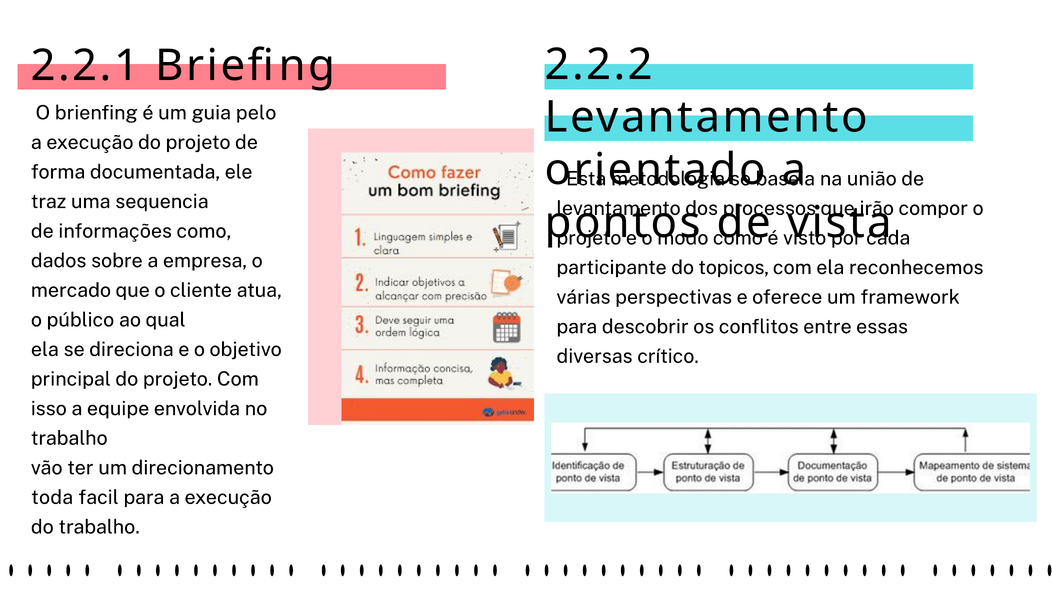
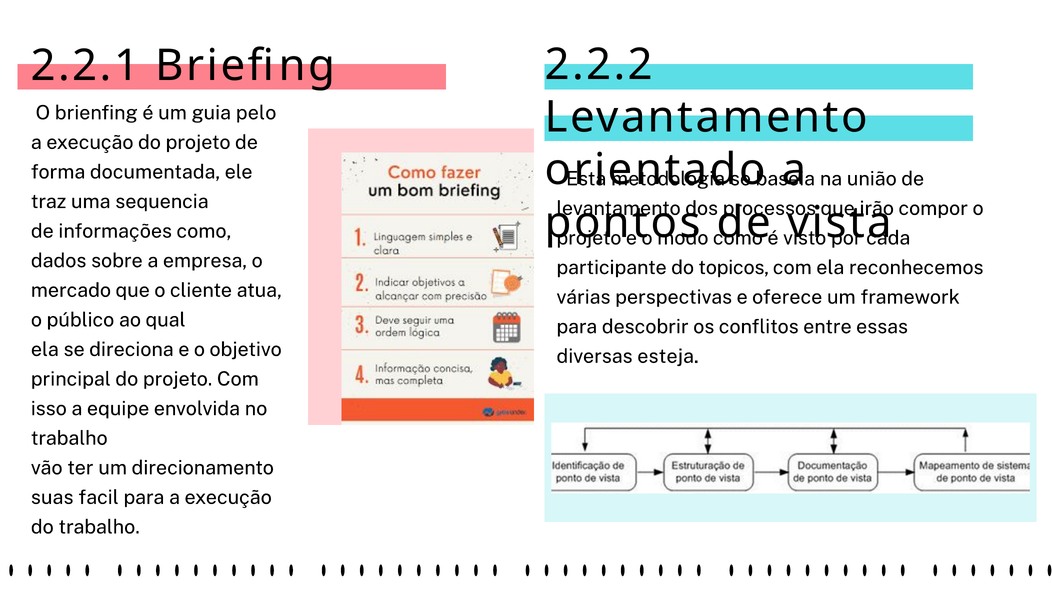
crítico: crítico -> esteja (668, 356)
toda: toda -> suas (52, 497)
